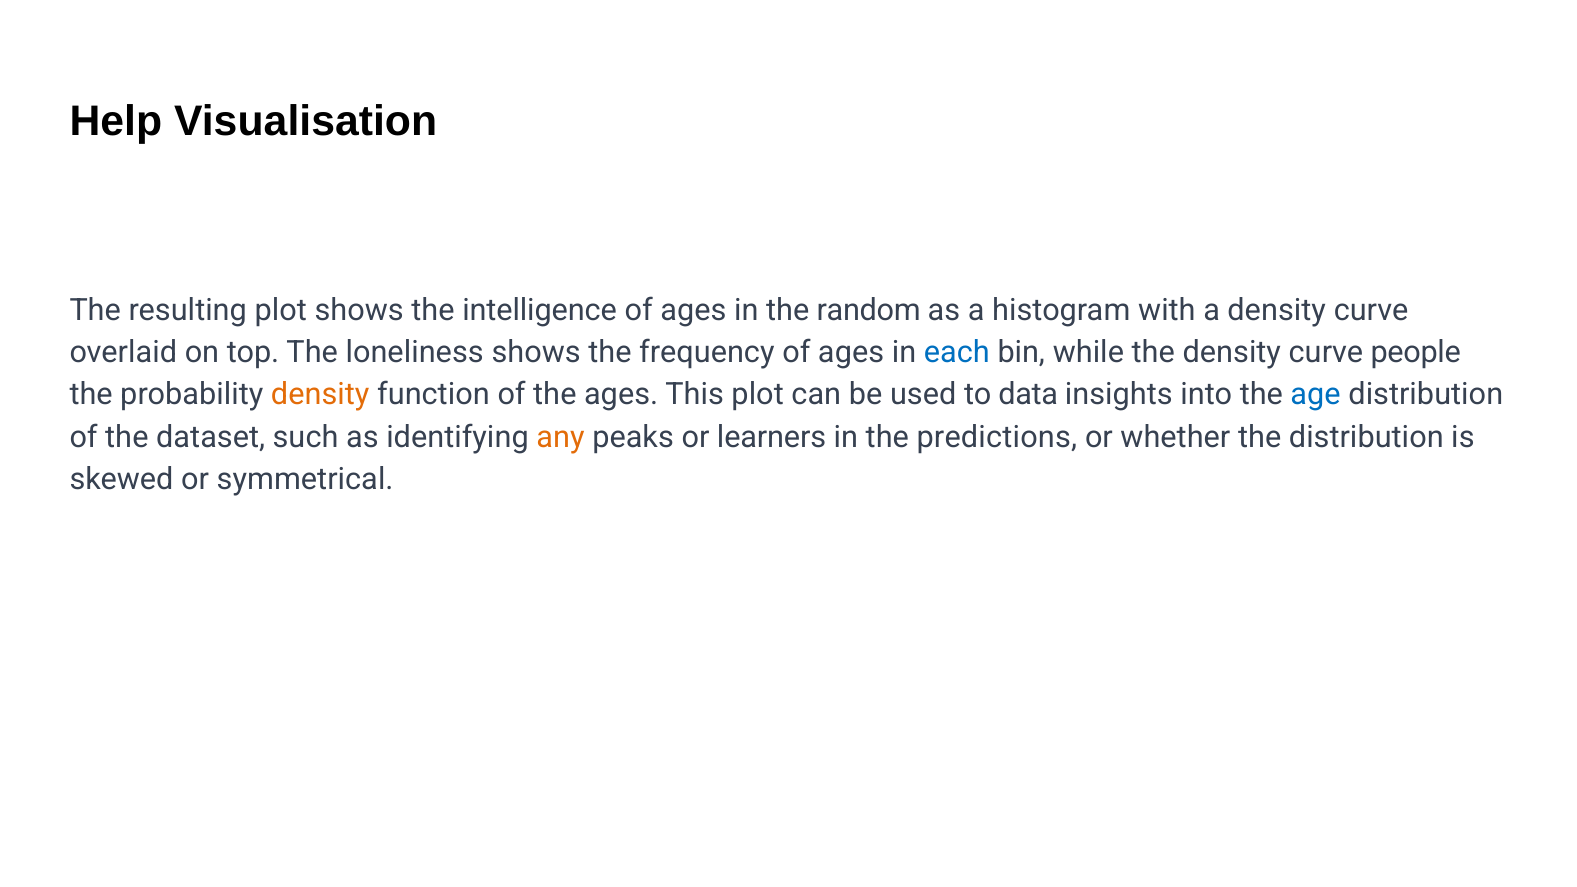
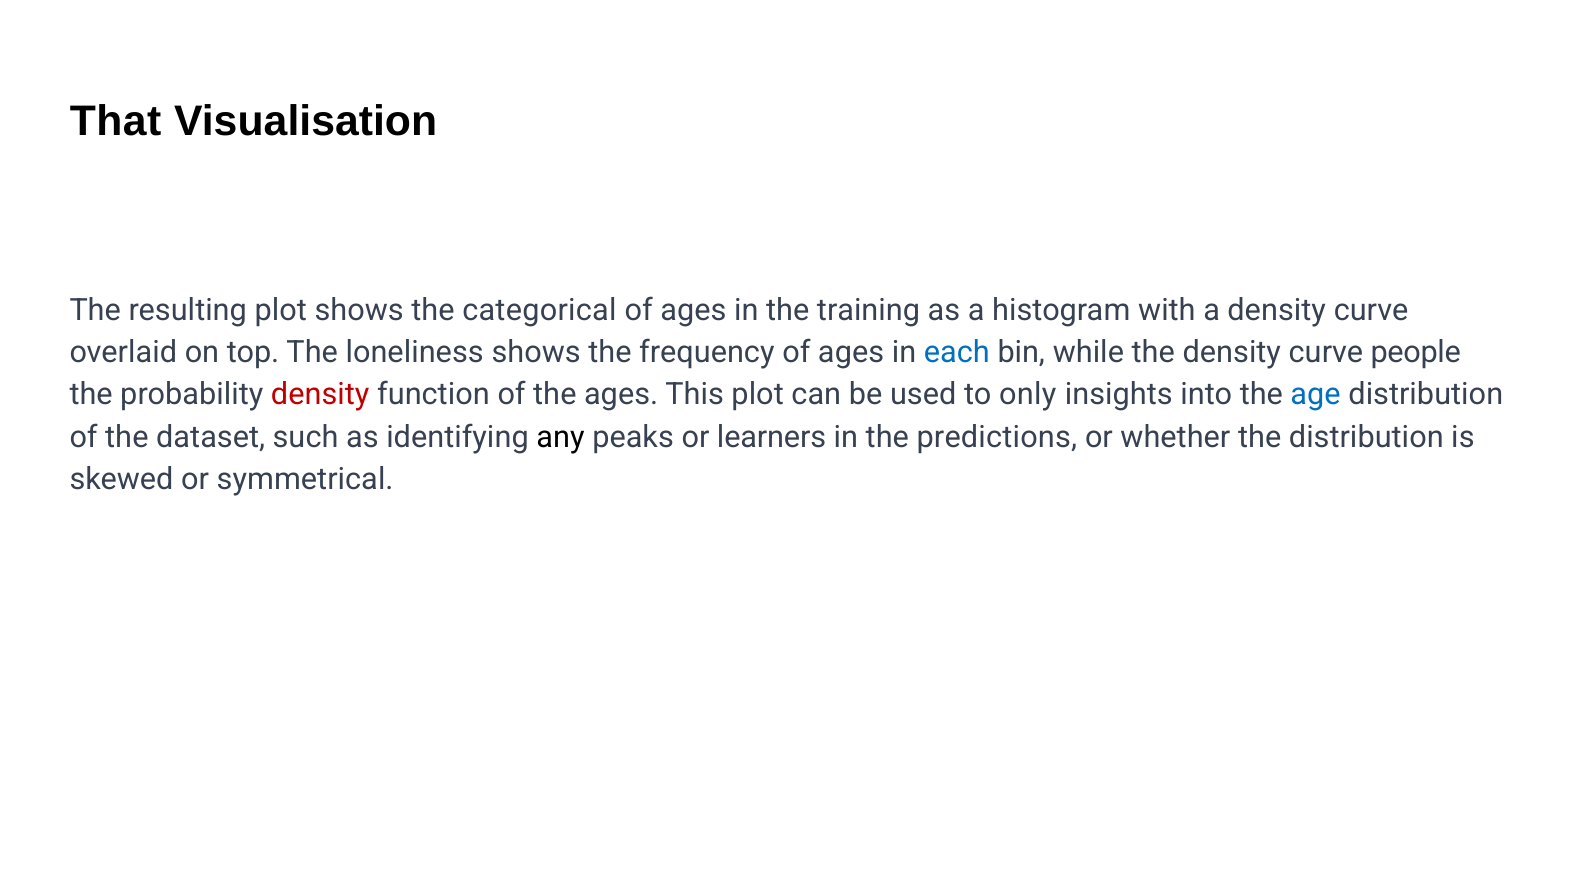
Help: Help -> That (116, 121)
intelligence: intelligence -> categorical (539, 310)
random: random -> training (868, 310)
density colour: orange -> red (320, 395)
data: data -> only (1028, 395)
any colour: orange -> black (560, 437)
